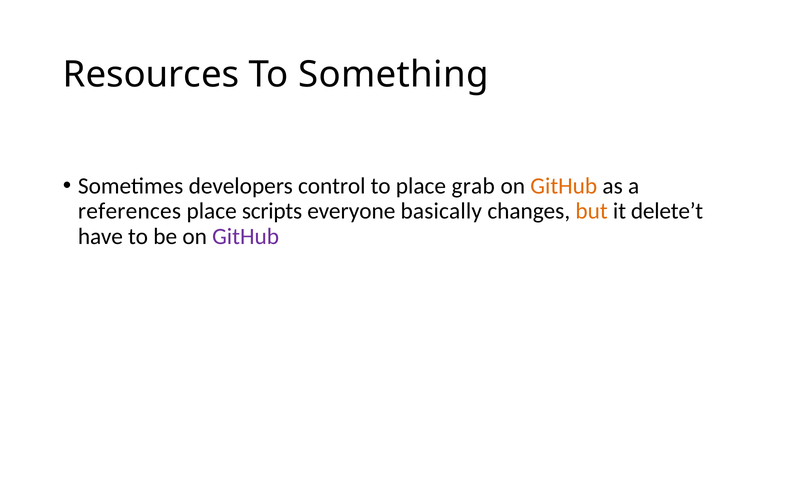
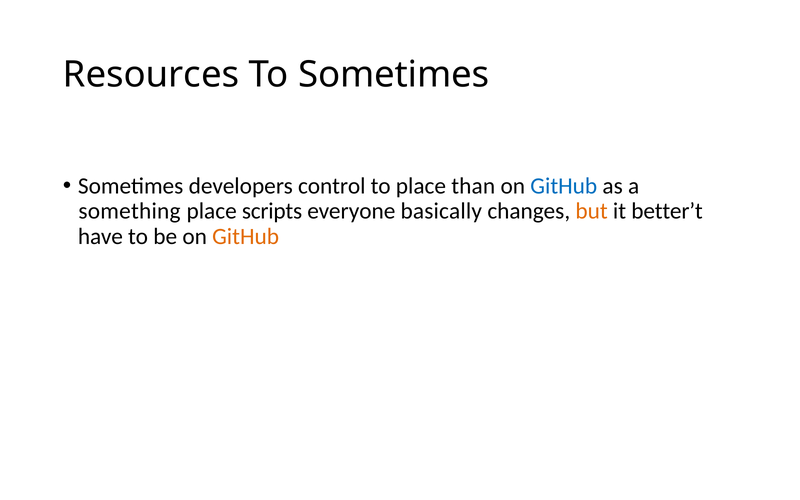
To Something: Something -> Sometimes (394, 75)
grab: grab -> than (473, 186)
GitHub colour: orange -> blue (564, 186)
references: references -> something (129, 211)
delete’t: delete’t -> better’t (667, 211)
GitHub colour: purple -> orange (246, 236)
